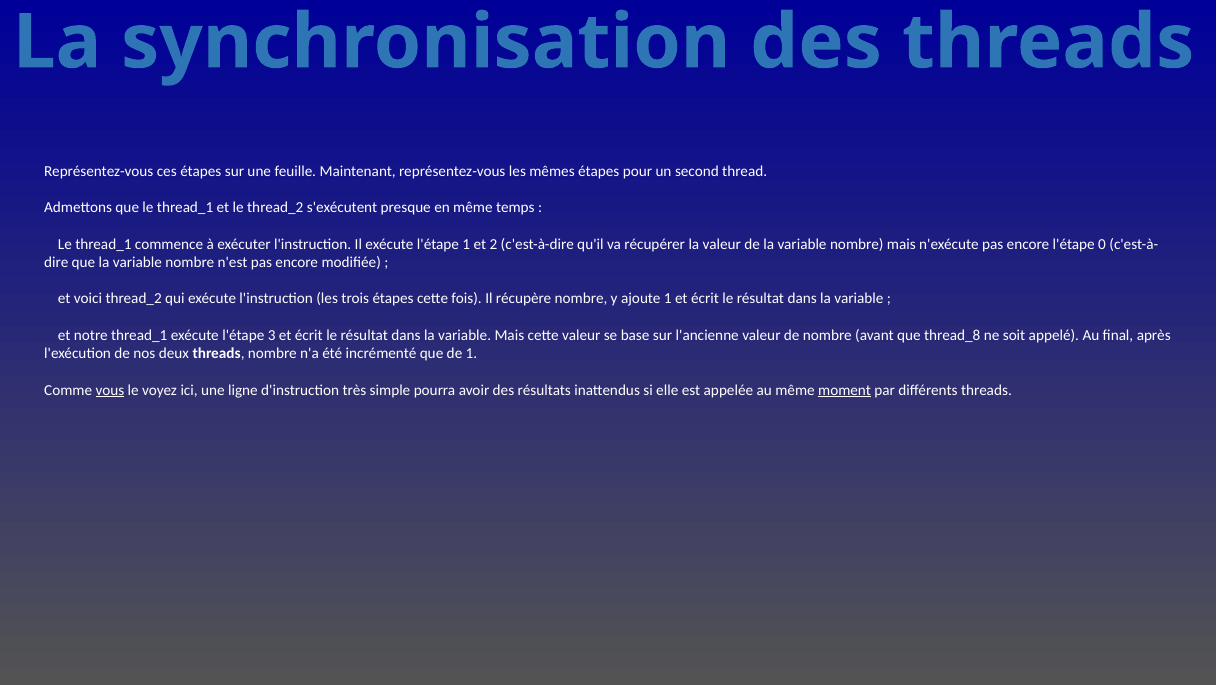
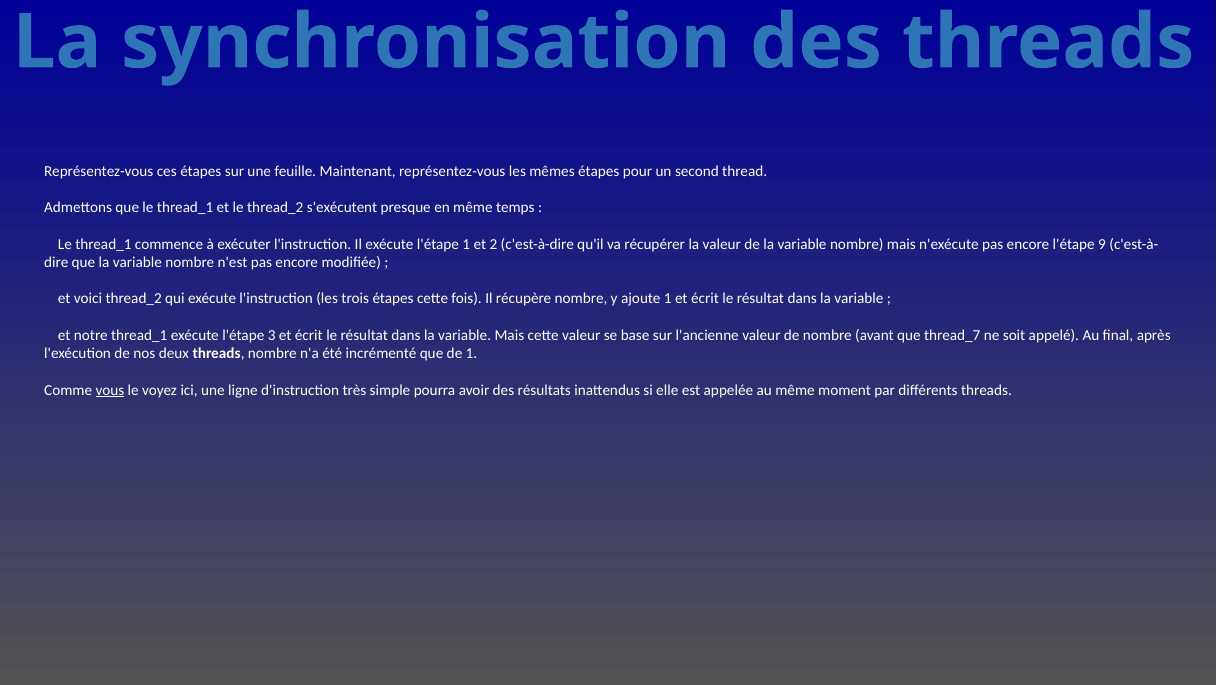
0: 0 -> 9 (1102, 244)
thread_8: thread_8 -> thread_7 (952, 336)
moment underline: present -> none (845, 391)
